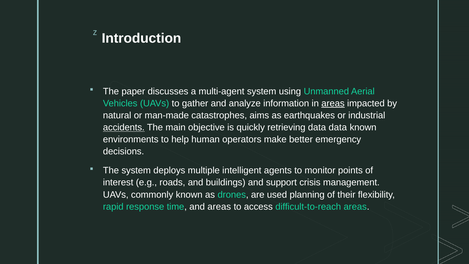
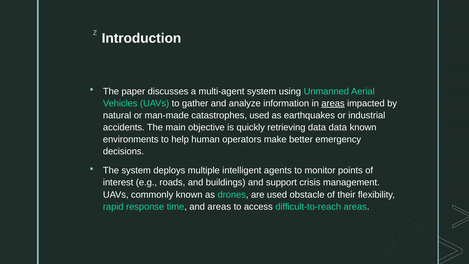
catastrophes aims: aims -> used (259, 115)
accidents underline: present -> none (124, 127)
planning: planning -> obstacle (307, 194)
